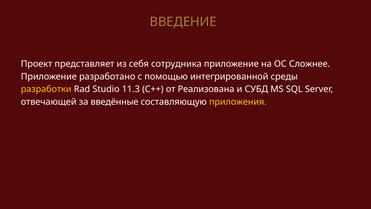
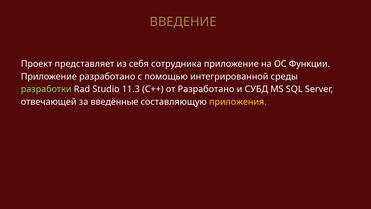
Сложнее: Сложнее -> Функции (309, 64)
разработки colour: yellow -> light green (46, 89)
от Реализована: Реализована -> Разработано (206, 89)
